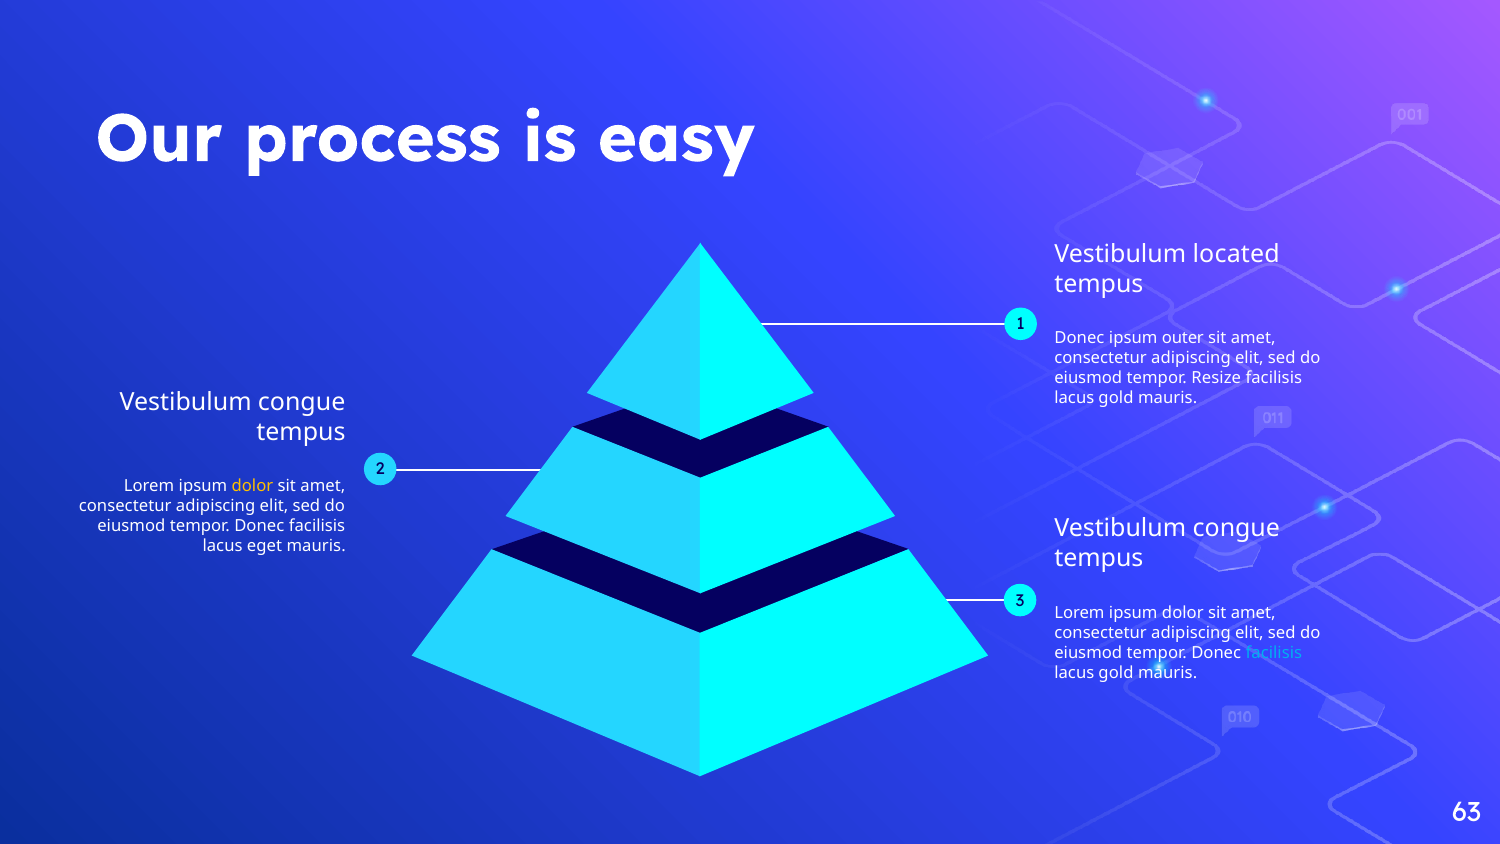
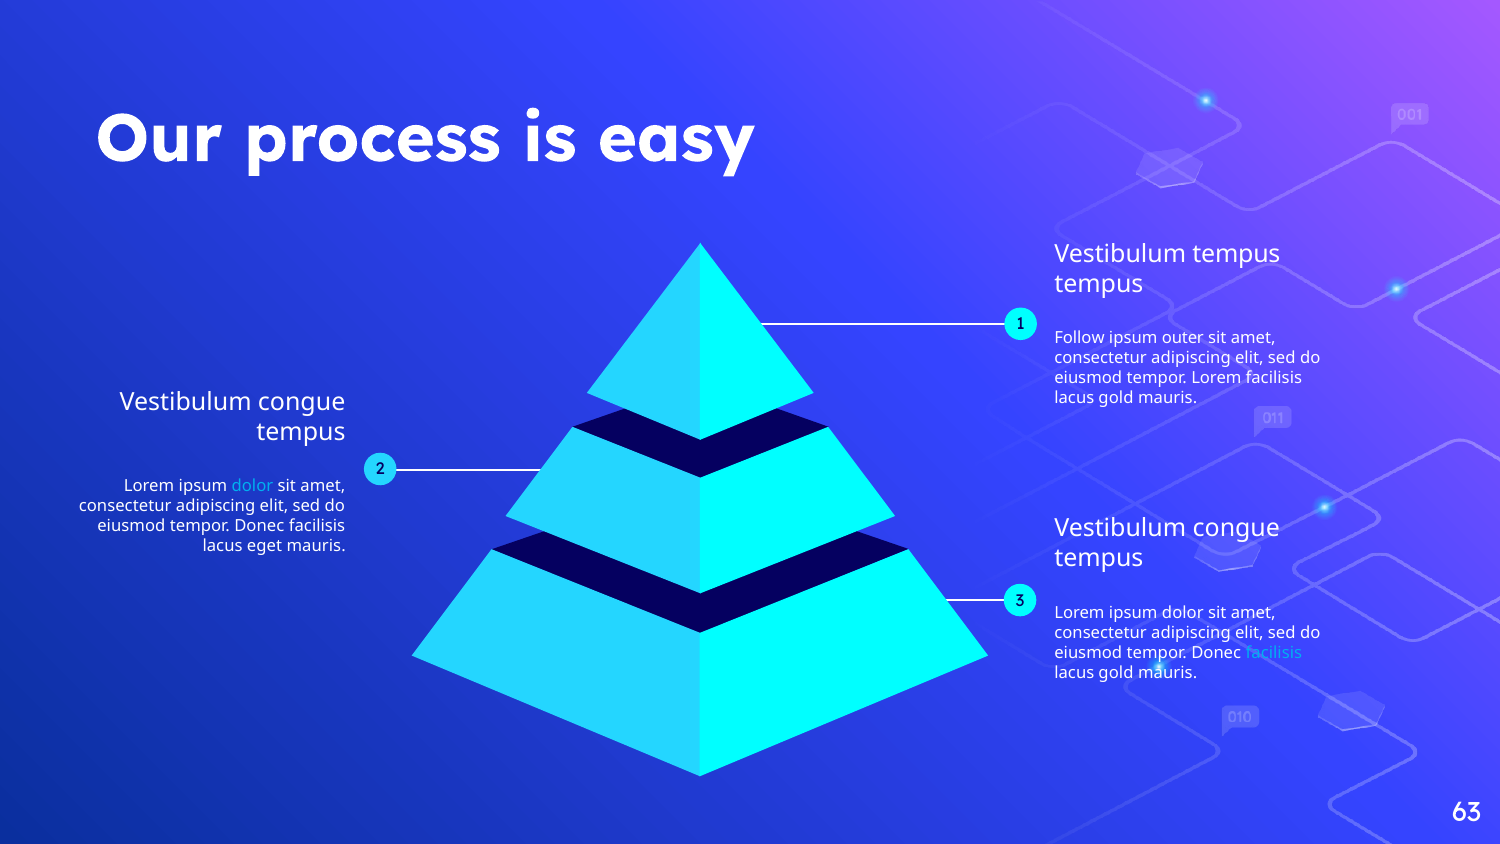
Vestibulum located: located -> tempus (1236, 254)
Donec: Donec -> Follow (1079, 338)
tempor Resize: Resize -> Lorem (1216, 378)
dolor colour: yellow -> light blue (252, 486)
